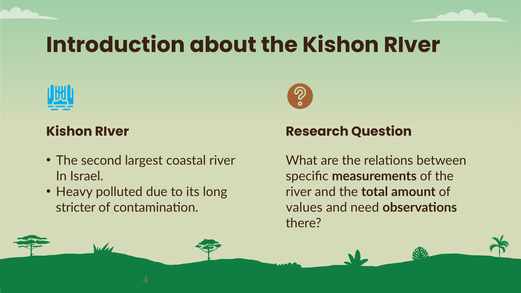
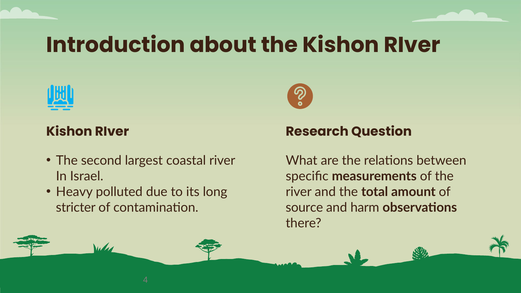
values: values -> source (304, 207)
need: need -> harm (365, 207)
